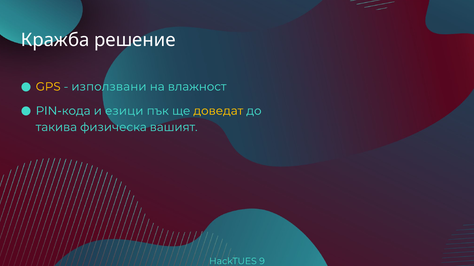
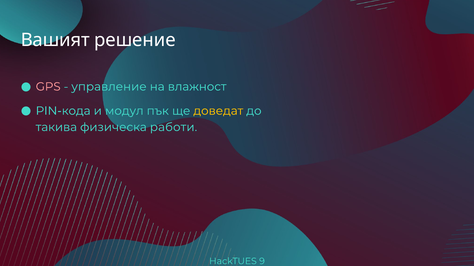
Кражба: Кражба -> Вашият (55, 40)
GPS colour: yellow -> pink (48, 87)
използвани: използвани -> управление (109, 87)
езици: езици -> модул (124, 111)
вашият: вашият -> работи (174, 127)
